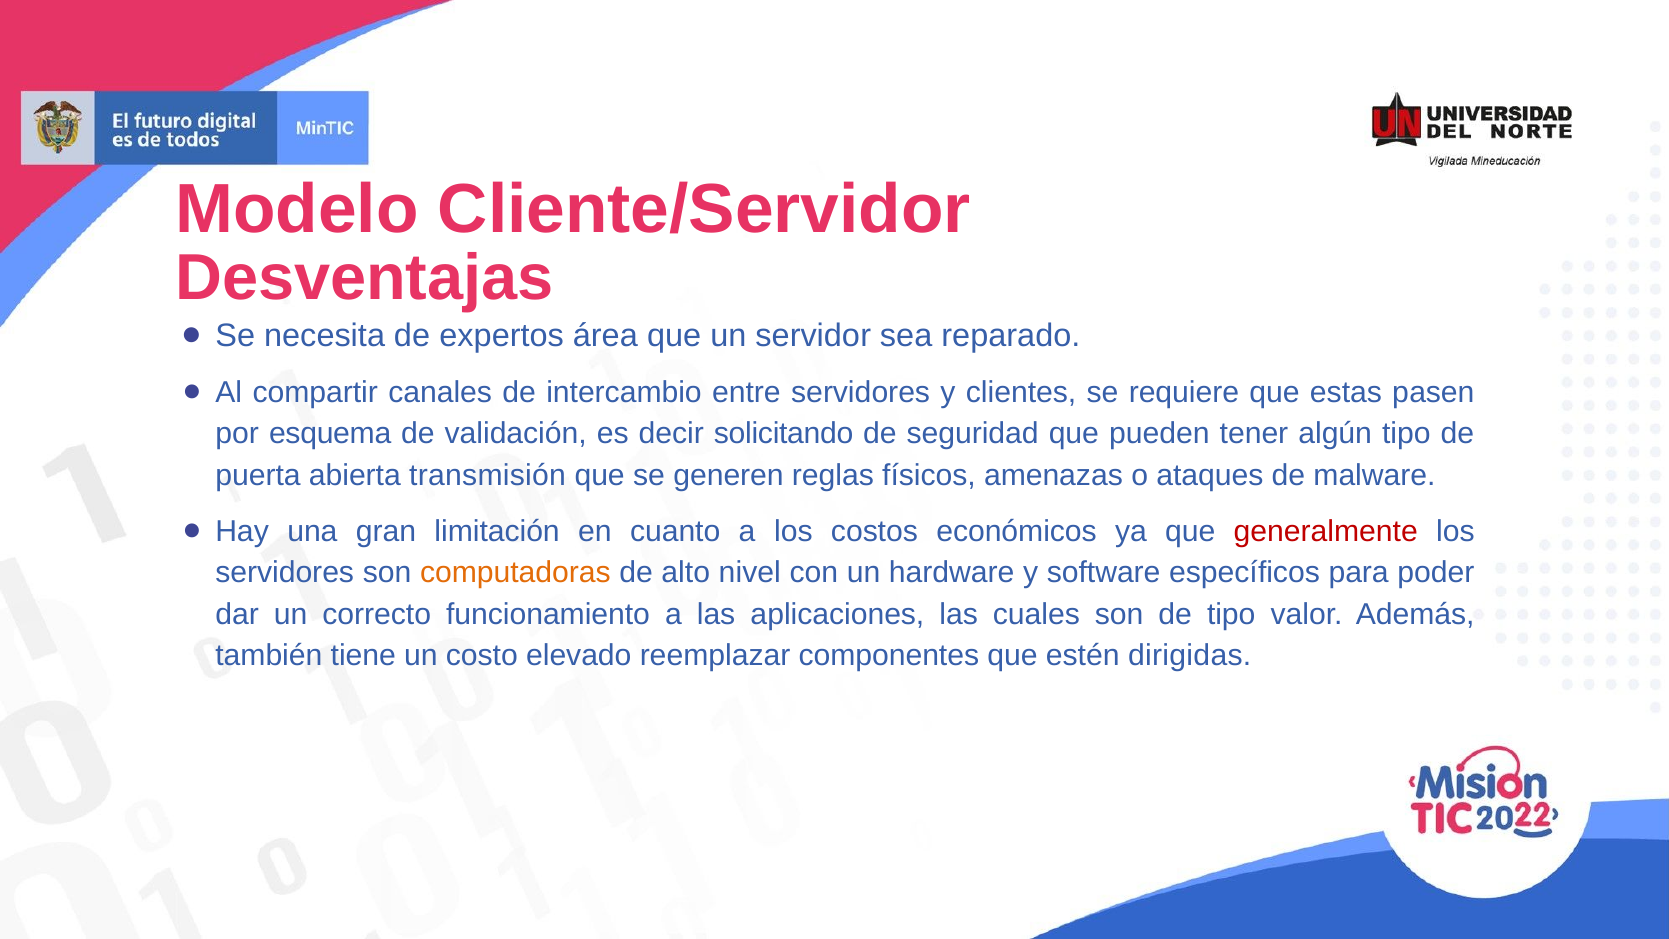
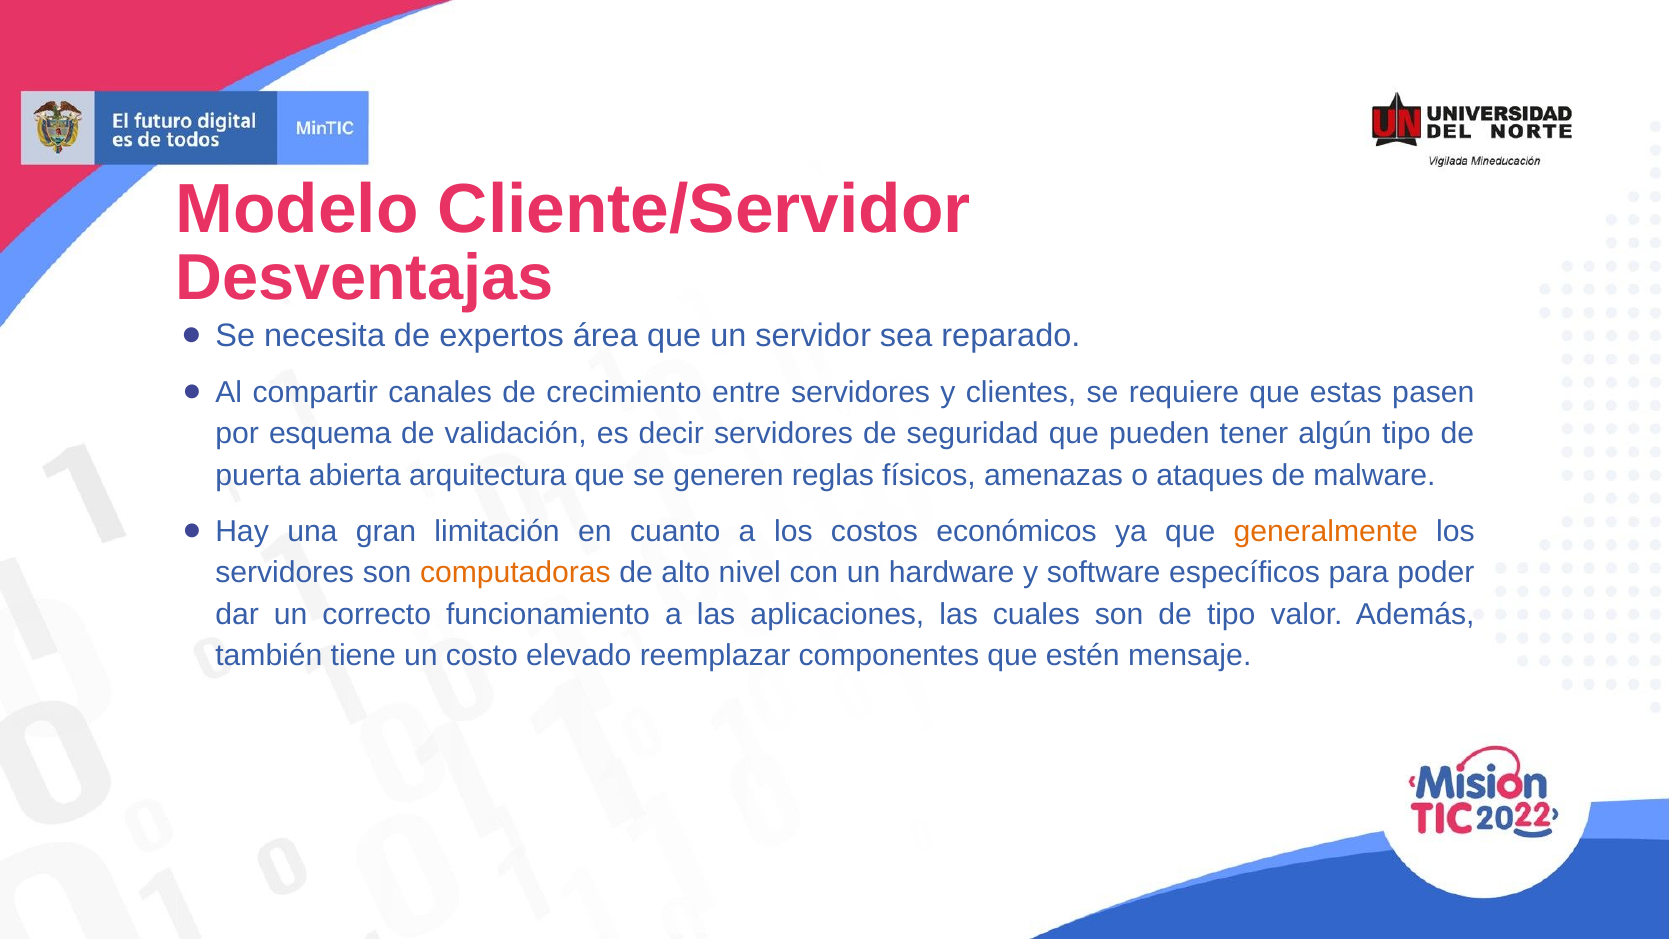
intercambio: intercambio -> crecimiento (624, 392)
decir solicitando: solicitando -> servidores (784, 434)
transmisión: transmisión -> arquitectura (488, 476)
generalmente colour: red -> orange (1326, 531)
dirigidas: dirigidas -> mensaje (1190, 656)
